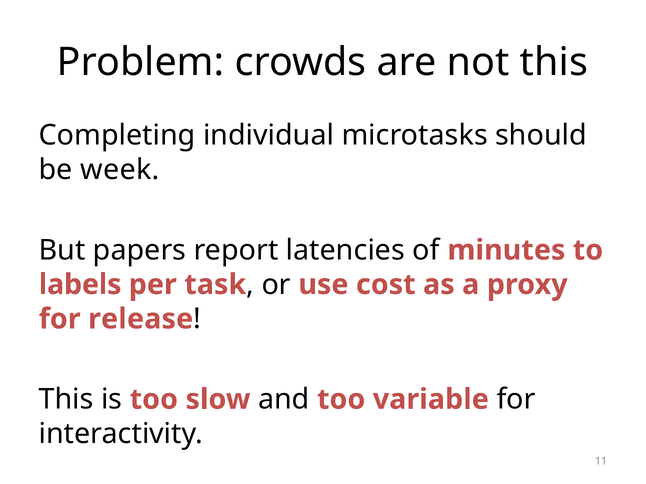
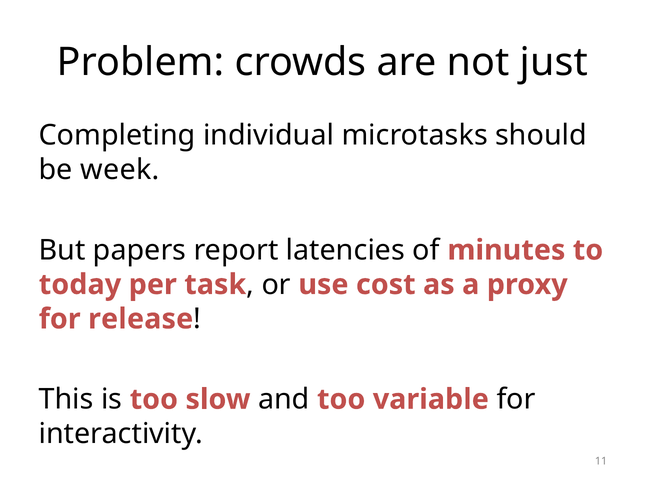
not this: this -> just (554, 63)
labels: labels -> today (80, 285)
